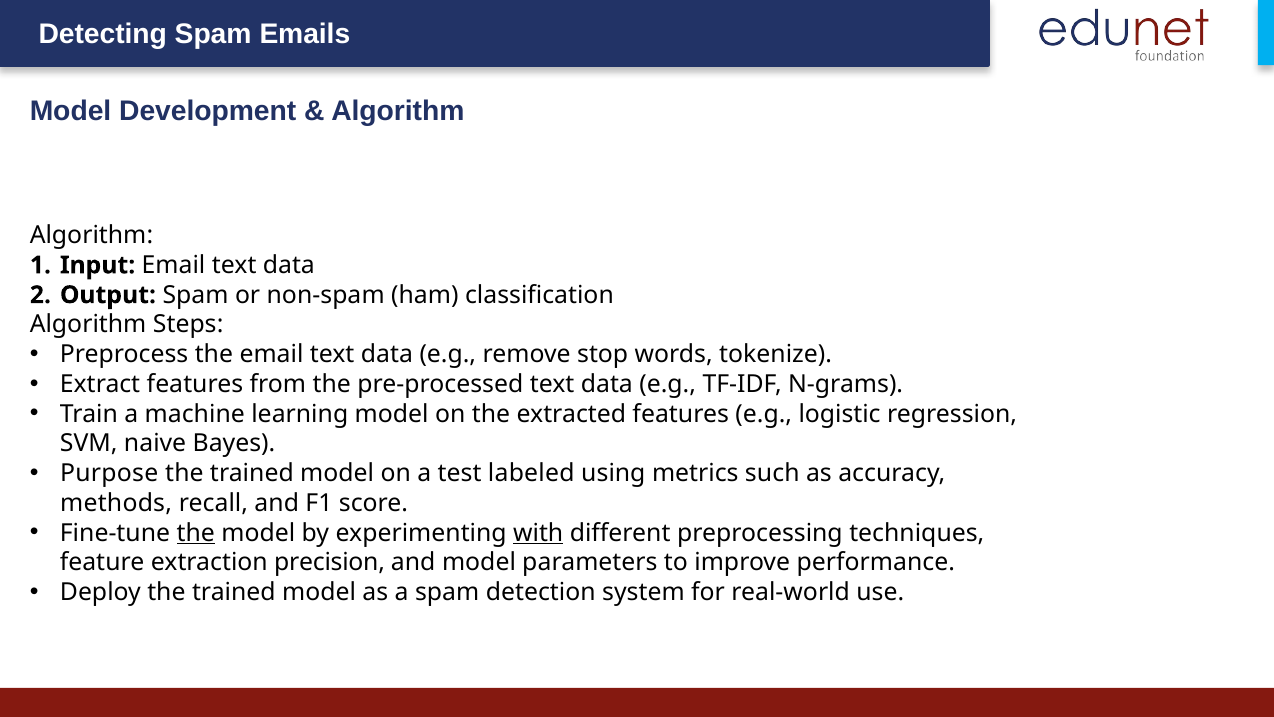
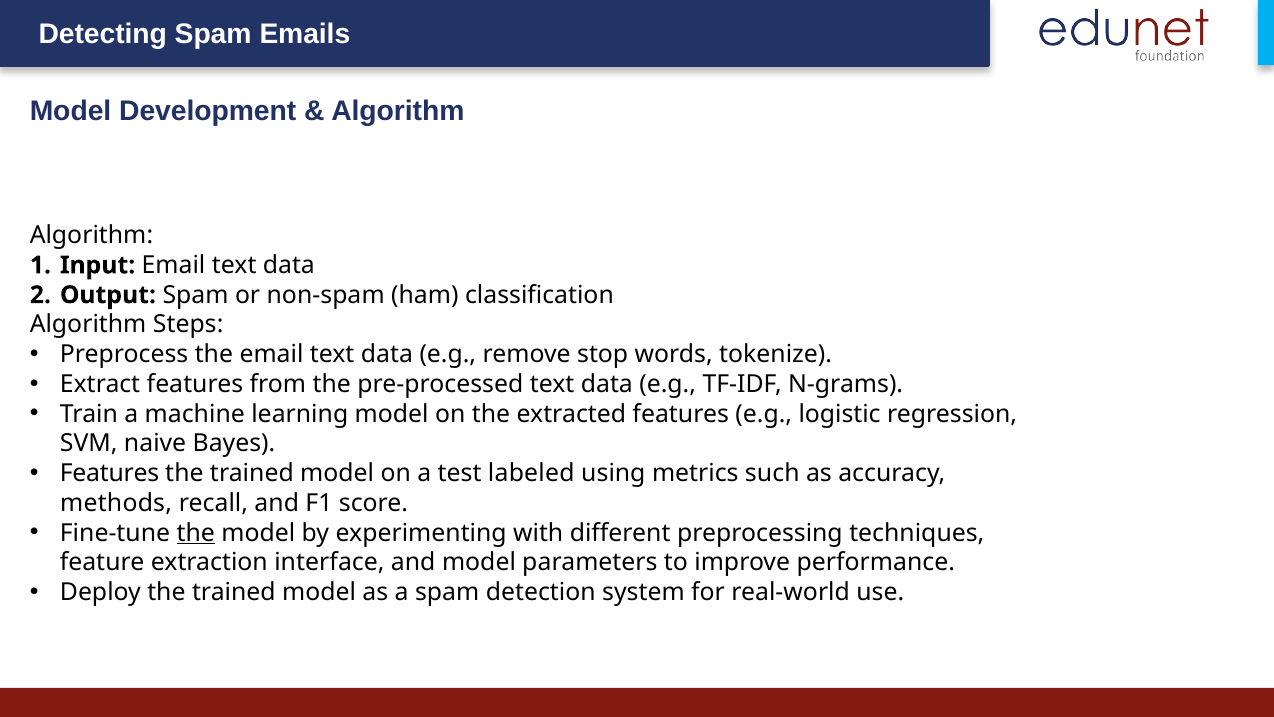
Purpose: Purpose -> Features (109, 473)
with underline: present -> none (538, 533)
precision: precision -> interface (329, 563)
